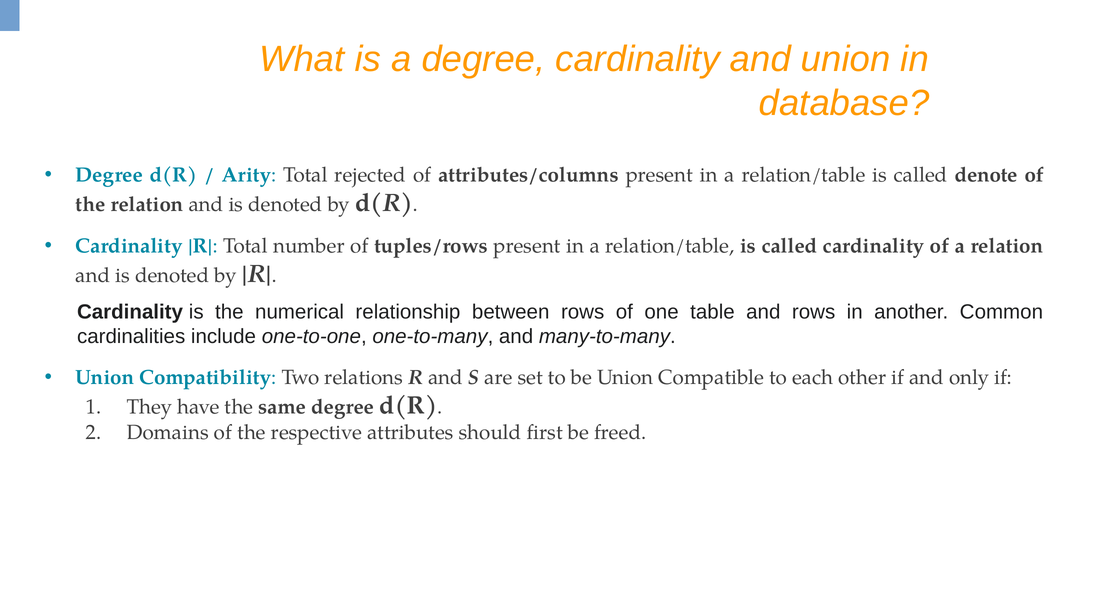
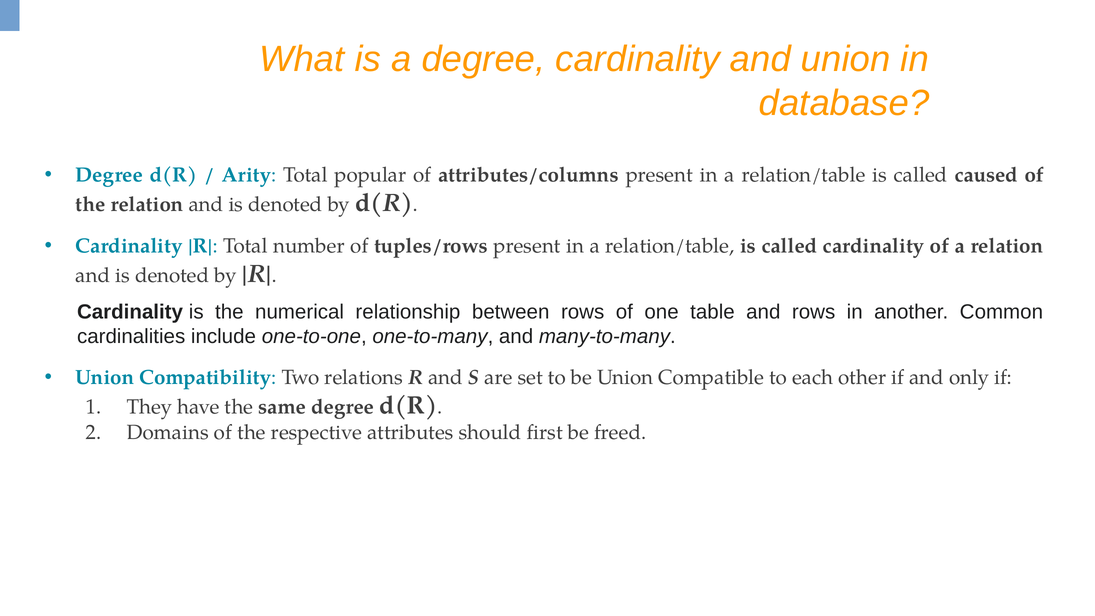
rejected: rejected -> popular (370, 175)
denote: denote -> caused (986, 175)
